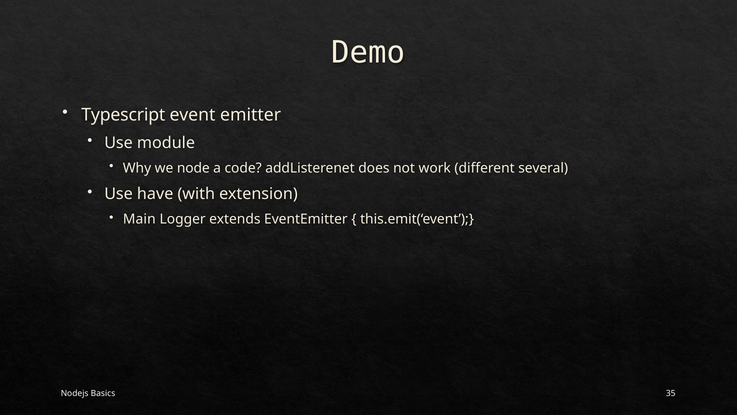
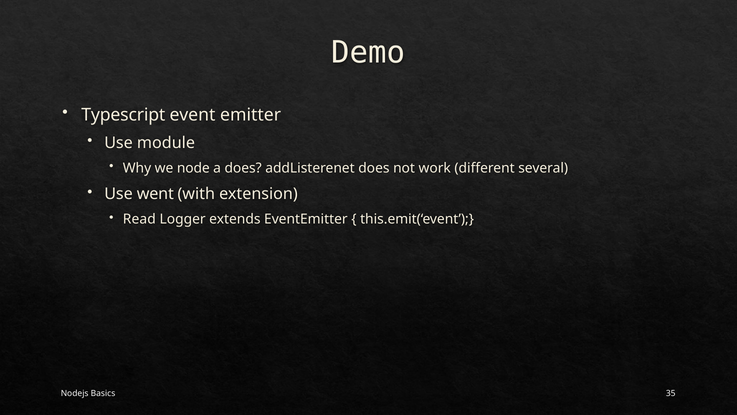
a code: code -> does (243, 168)
have: have -> went (155, 194)
Main: Main -> Read (139, 219)
